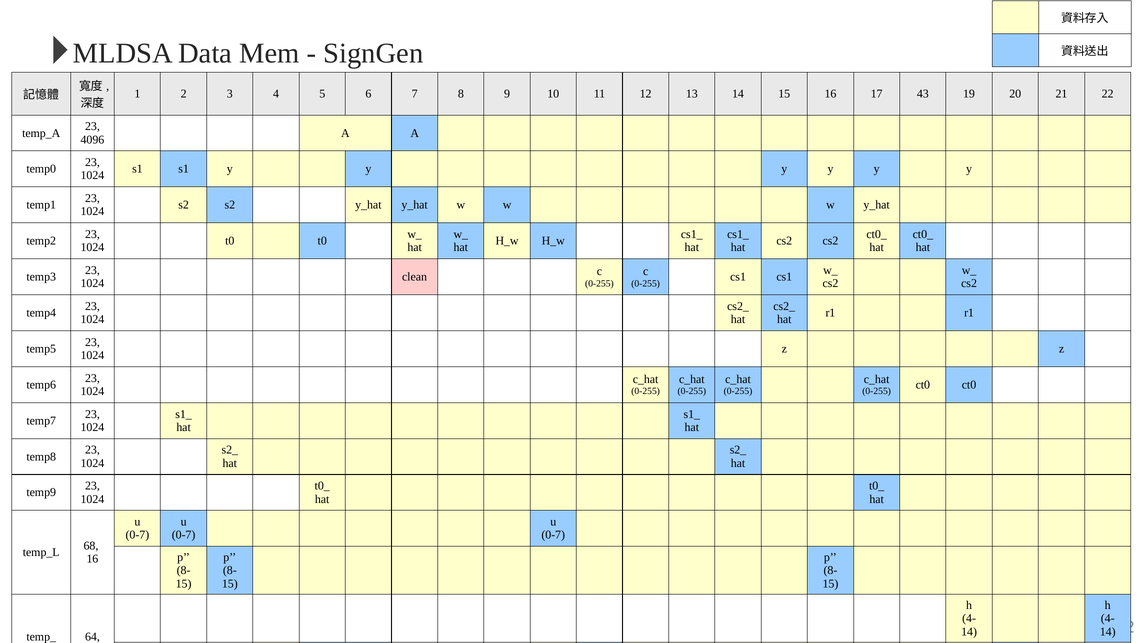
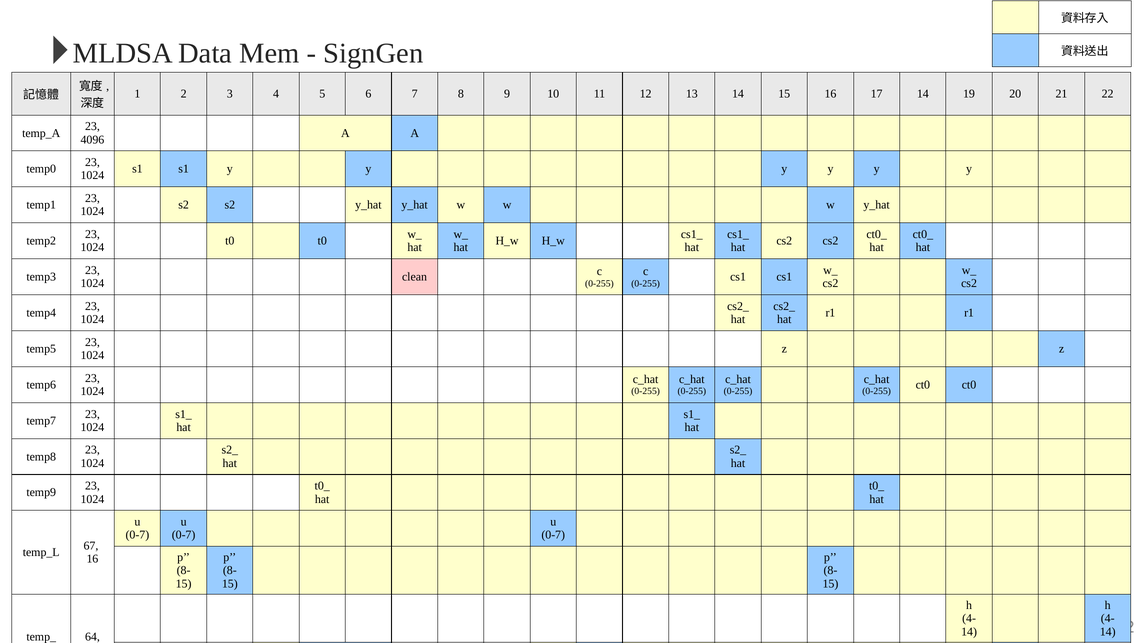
17 43: 43 -> 14 (923, 94)
68: 68 -> 67 (91, 546)
